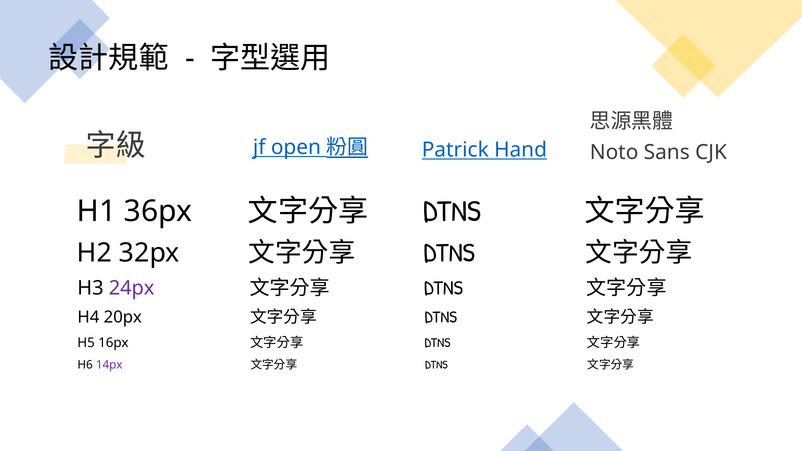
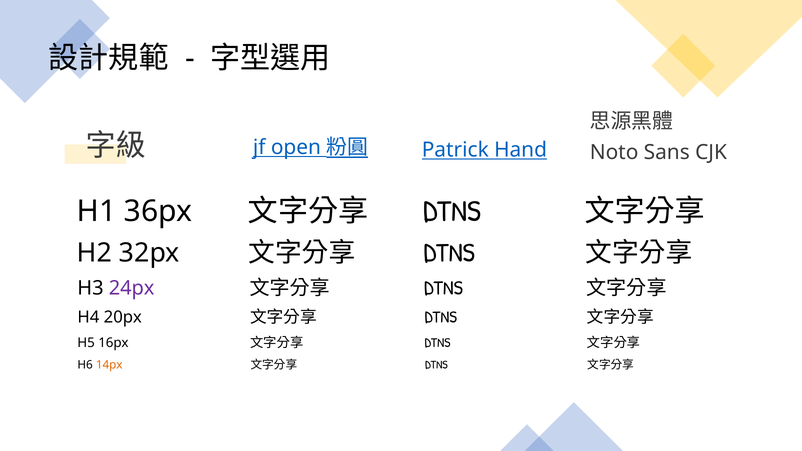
14px colour: purple -> orange (109, 365)
